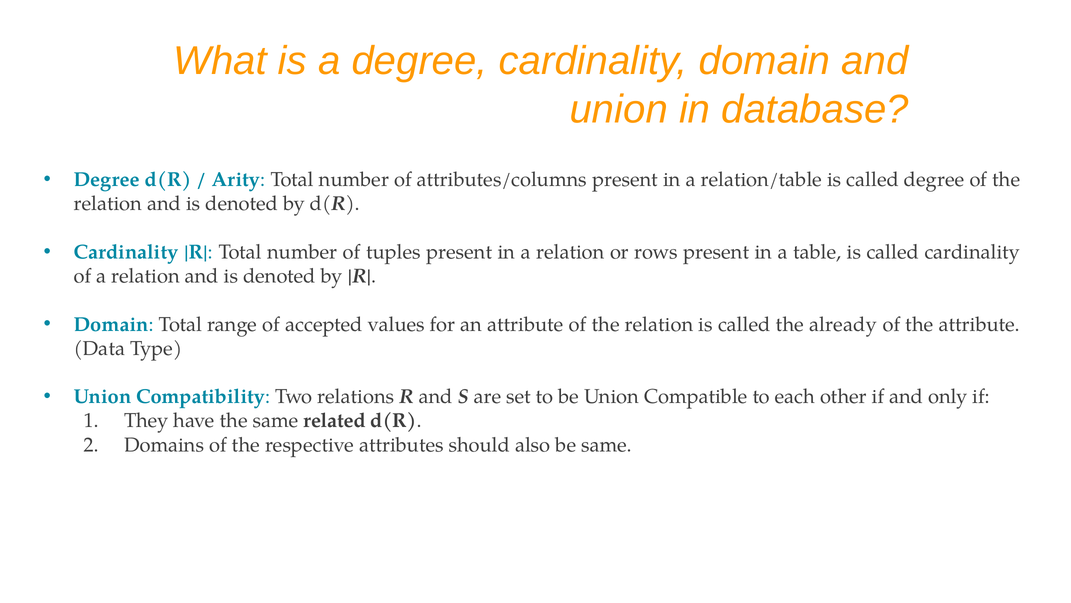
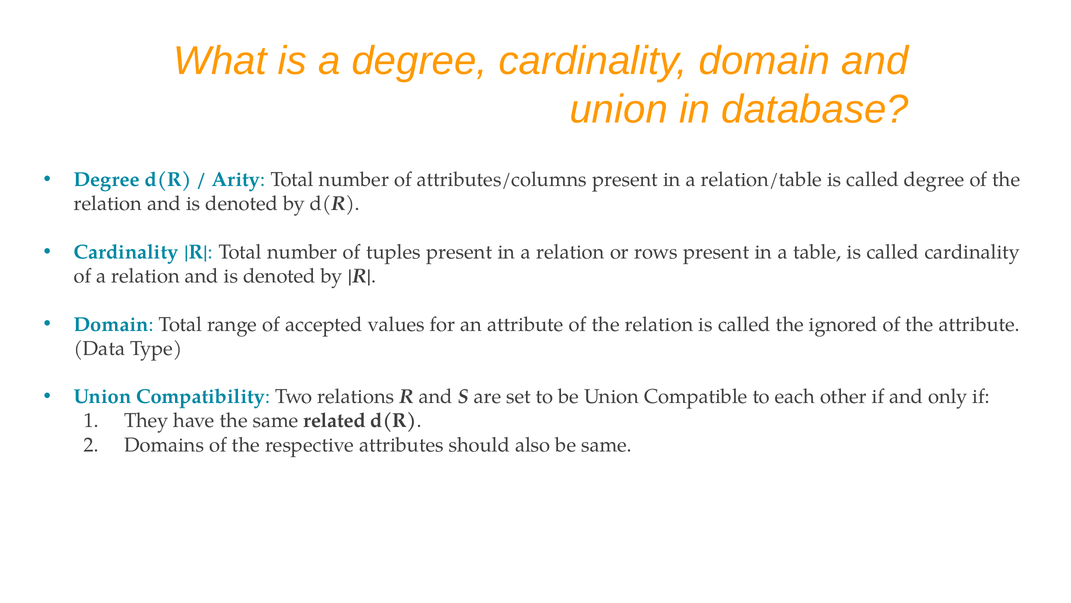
already: already -> ignored (843, 324)
